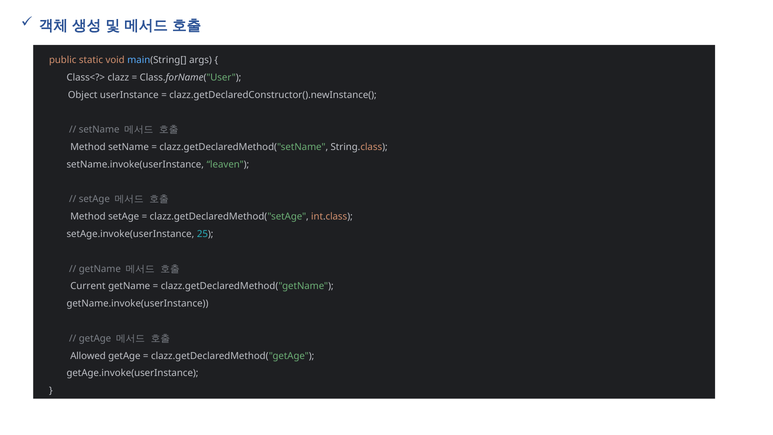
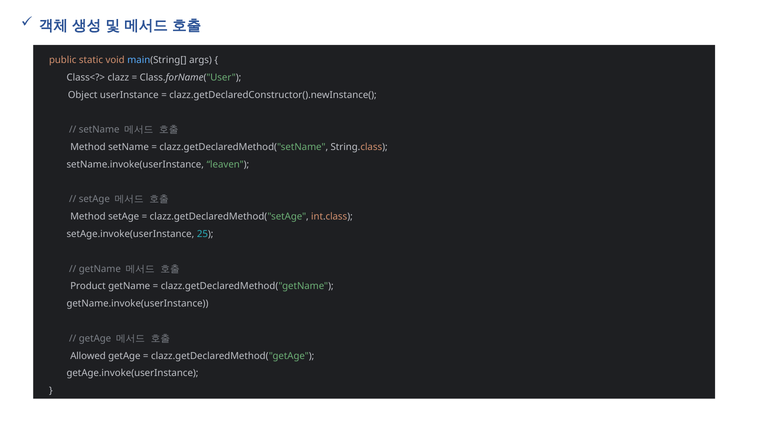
Current: Current -> Product (88, 286)
